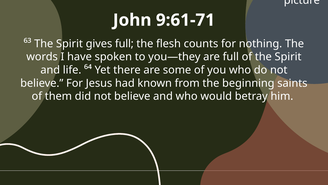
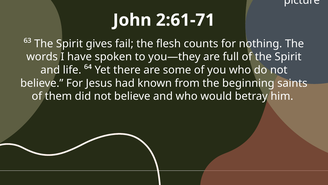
9:61-71: 9:61-71 -> 2:61-71 (185, 20)
gives full: full -> fail (124, 44)
